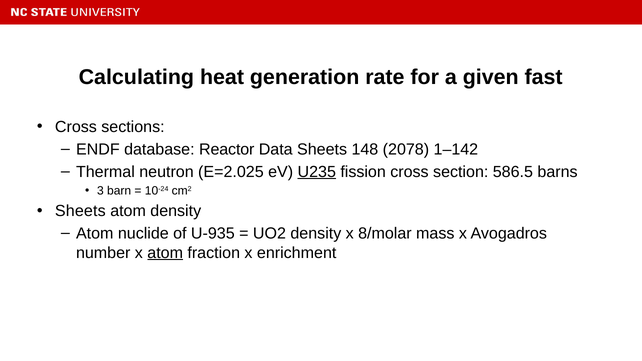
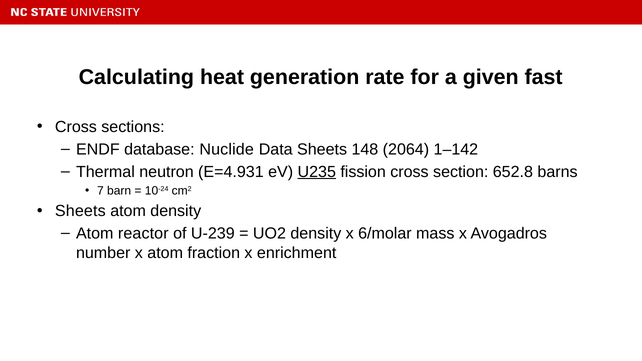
Reactor: Reactor -> Nuclide (227, 149)
2078: 2078 -> 2064 (406, 149)
E=2.025: E=2.025 -> E=4.931 (231, 172)
586.5: 586.5 -> 652.8 (513, 172)
3: 3 -> 7 (100, 191)
nuclide: nuclide -> reactor (143, 234)
U-935: U-935 -> U-239 (213, 234)
8/molar: 8/molar -> 6/molar (385, 234)
atom underline: present -> none (165, 253)
